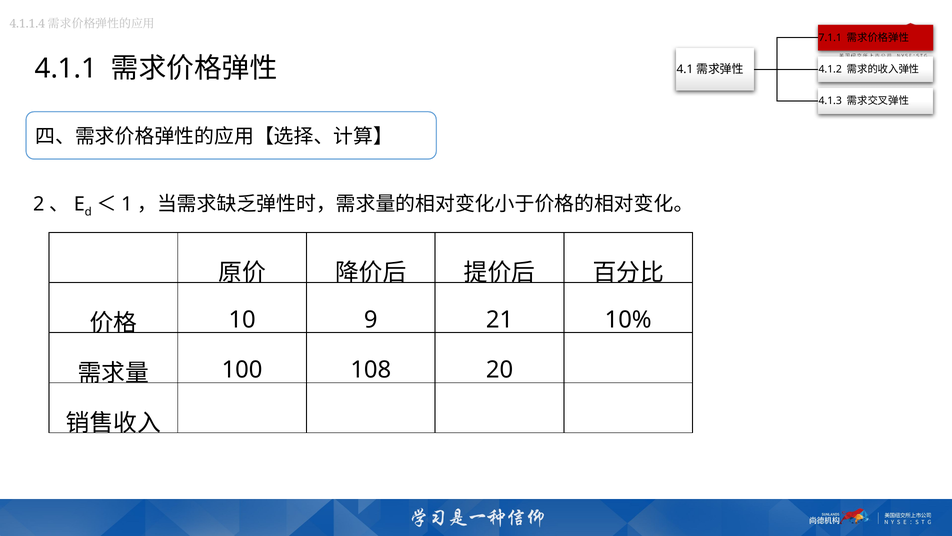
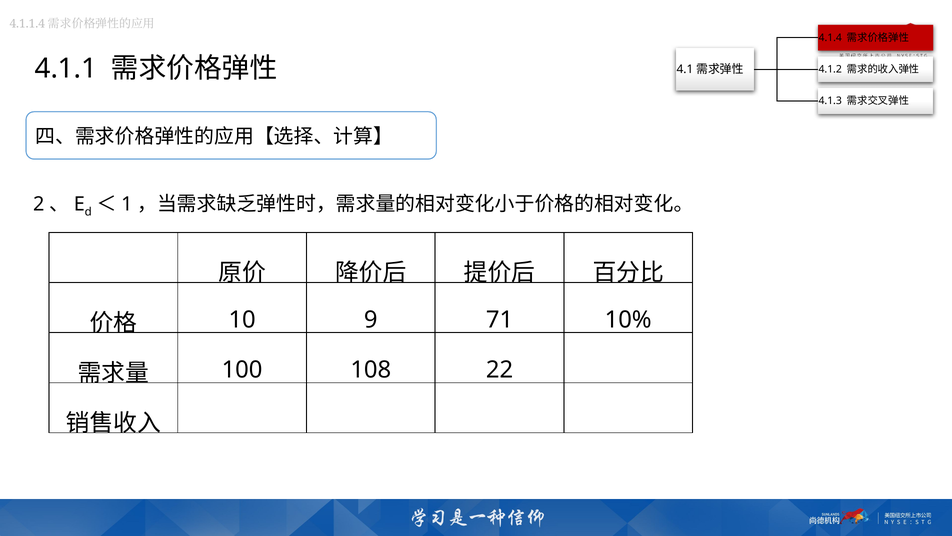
7.1.1: 7.1.1 -> 4.1.4 (830, 38)
21: 21 -> 71 (500, 320)
20: 20 -> 22 (500, 370)
